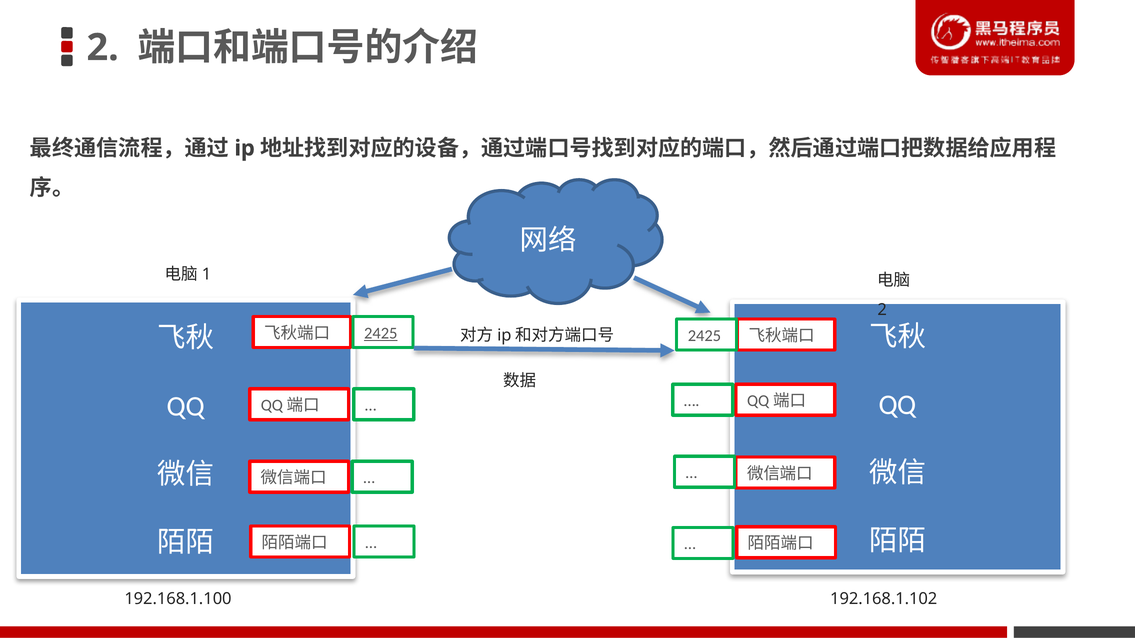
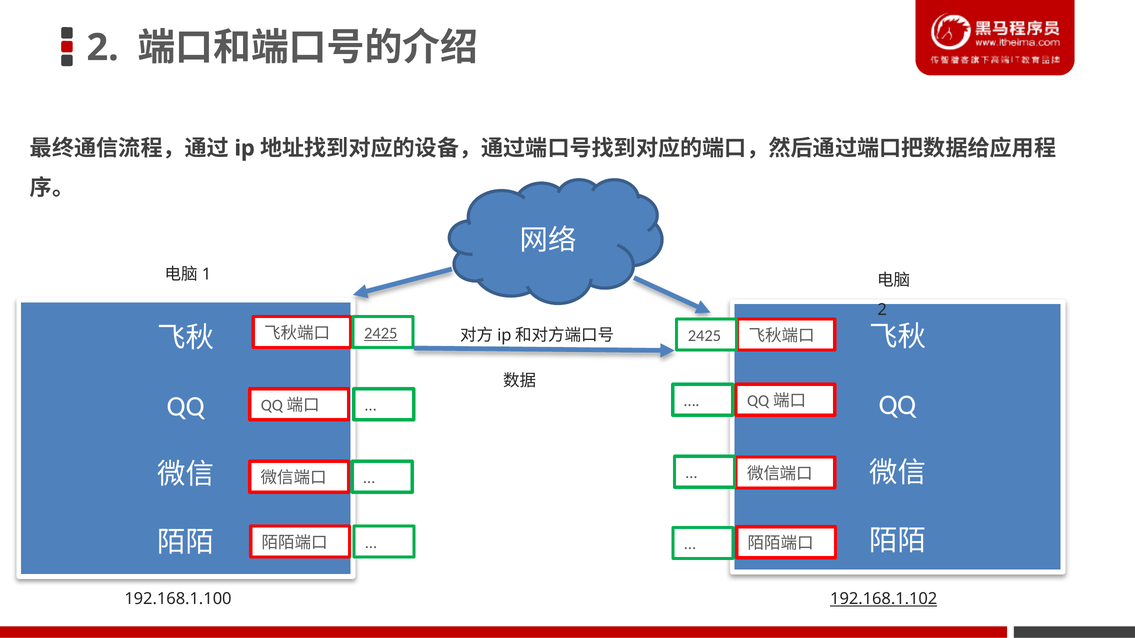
192.168.1.102 underline: none -> present (884, 599)
